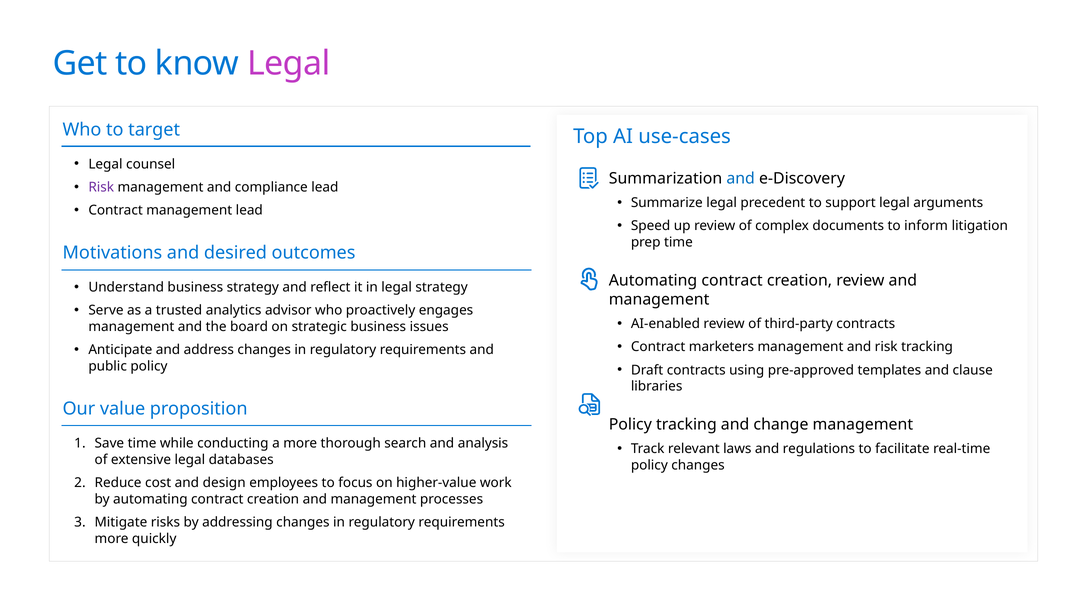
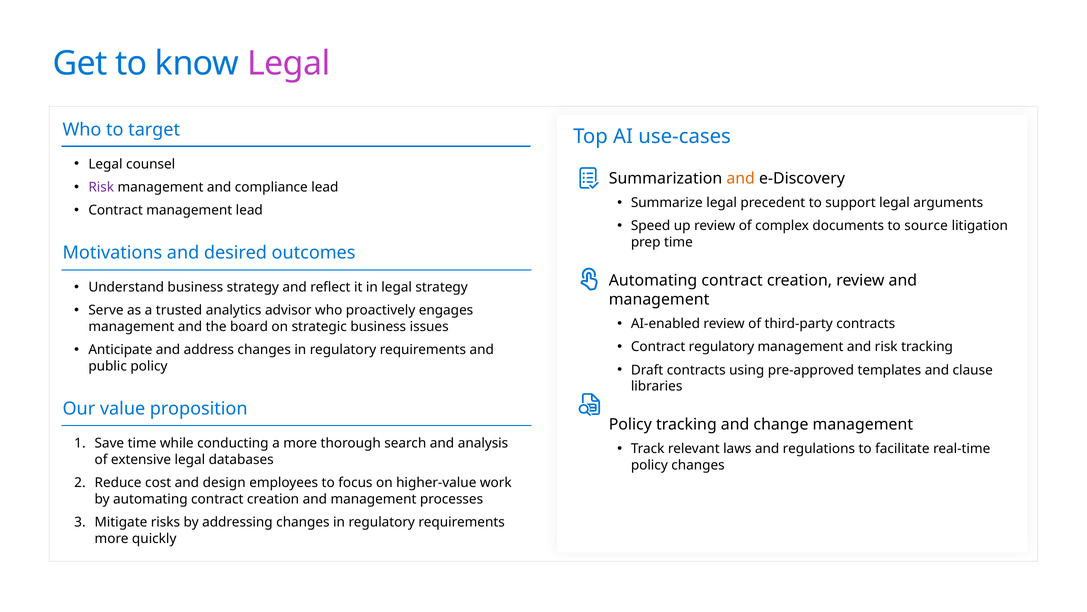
and colour: blue -> orange (741, 178)
inform: inform -> source (926, 226)
Contract marketers: marketers -> regulatory (722, 347)
